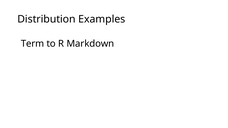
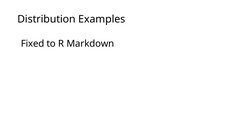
Term: Term -> Fixed (33, 44)
